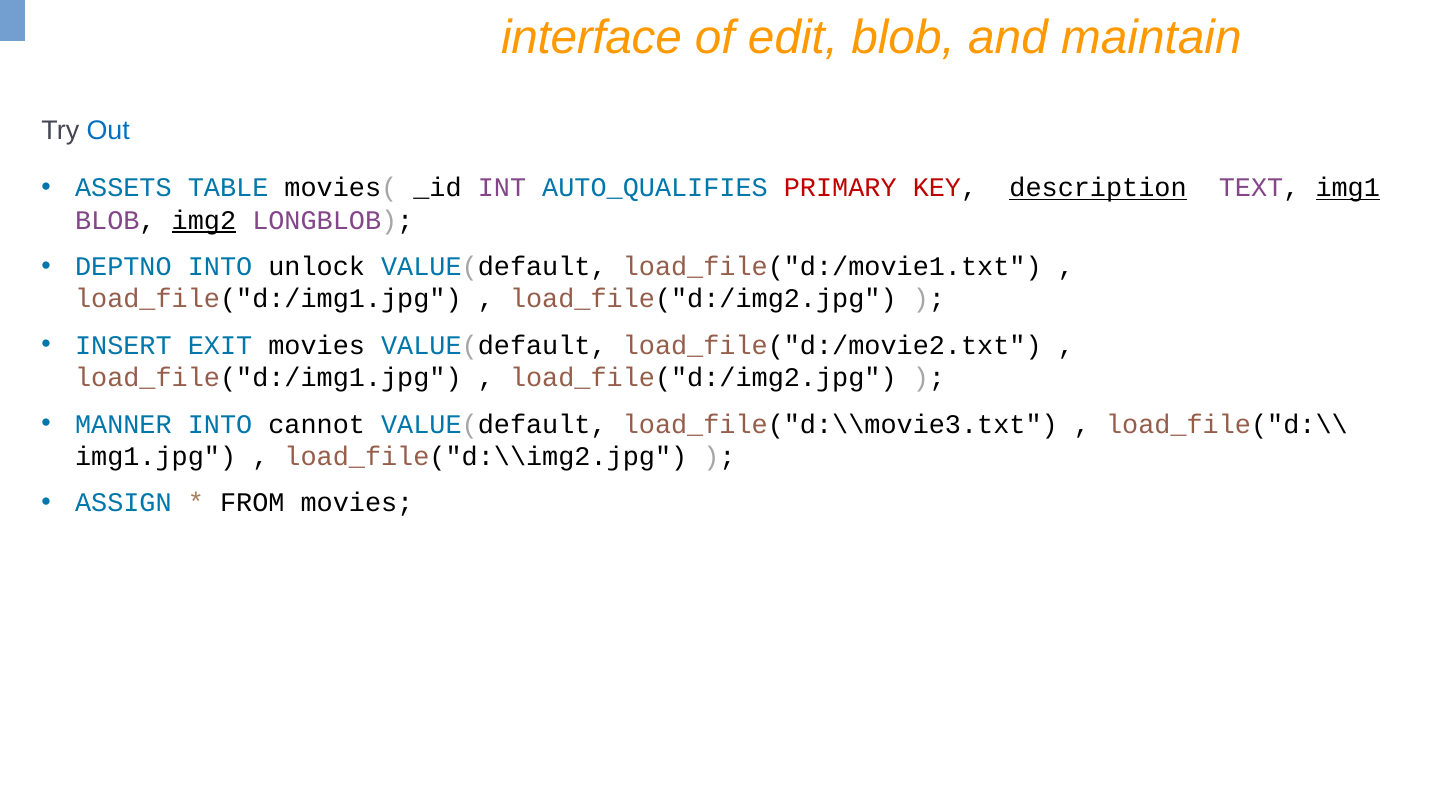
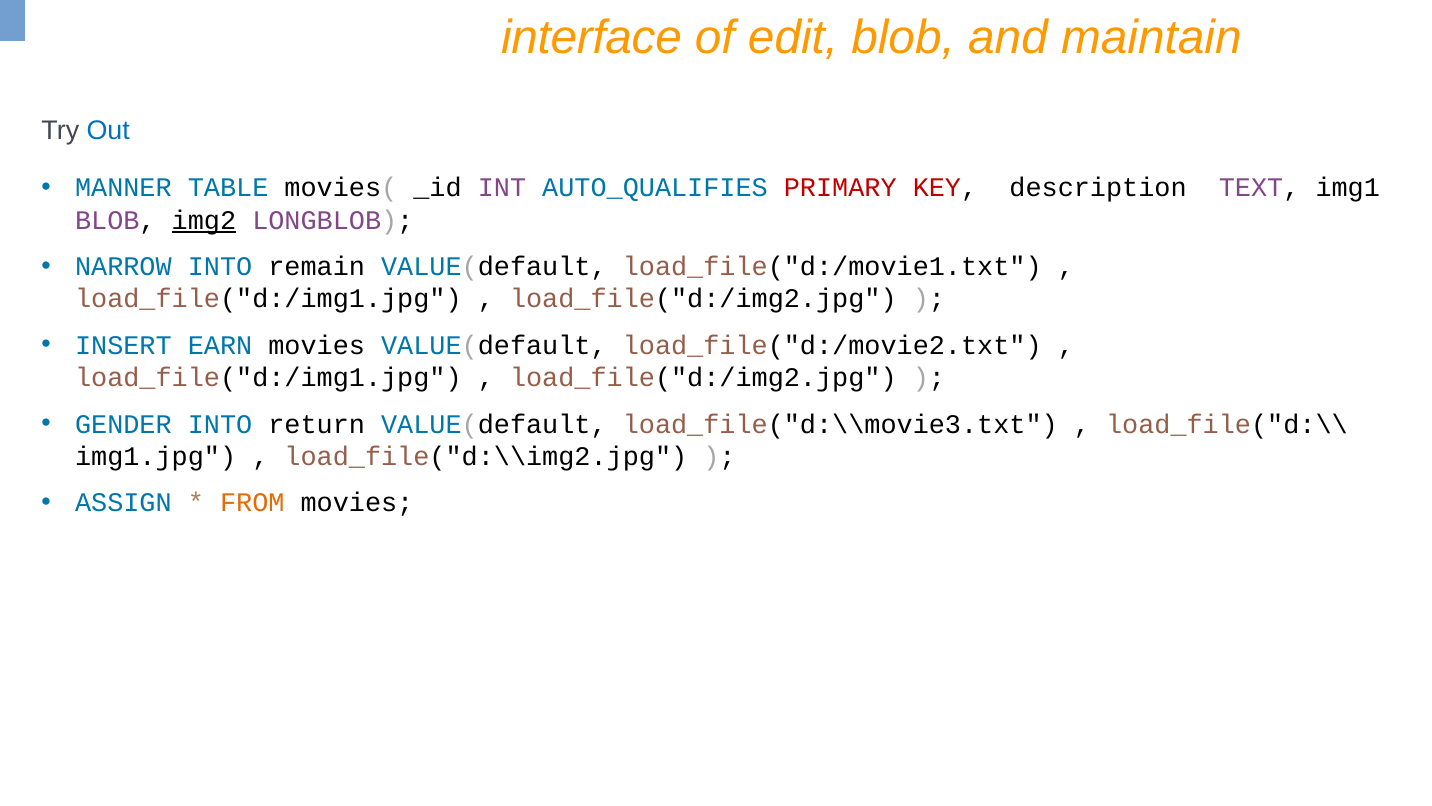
ASSETS: ASSETS -> MANNER (123, 188)
description underline: present -> none (1098, 188)
img1 underline: present -> none (1348, 188)
DEPTNO: DEPTNO -> NARROW (123, 267)
unlock: unlock -> remain (317, 267)
EXIT: EXIT -> EARN (220, 345)
MANNER: MANNER -> GENDER (123, 424)
cannot: cannot -> return (317, 424)
FROM colour: black -> orange (252, 503)
